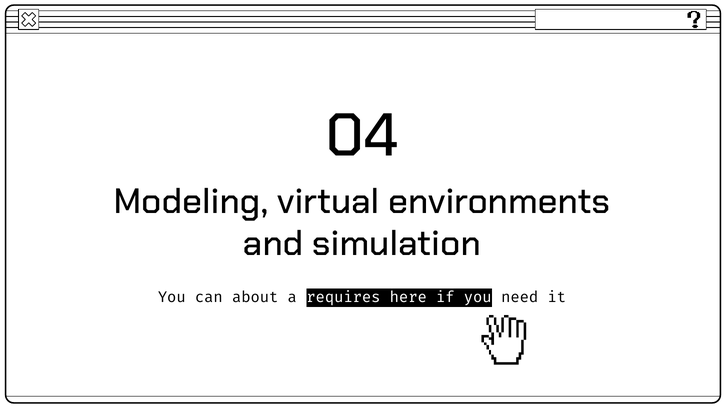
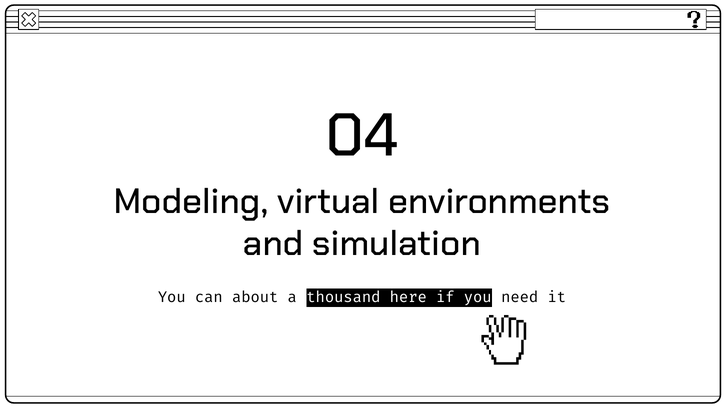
requires: requires -> thousand (343, 298)
